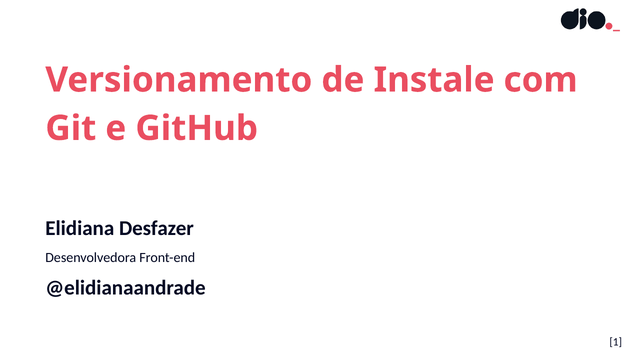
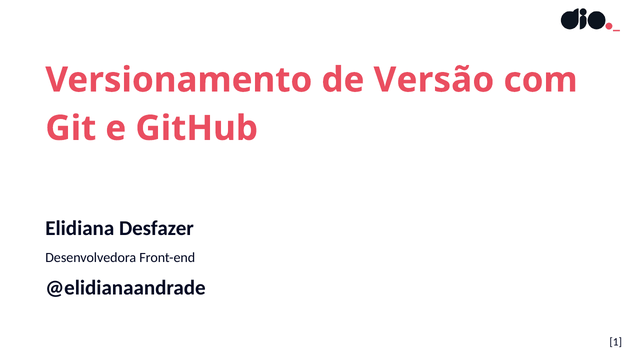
Instale: Instale -> Versão (434, 80)
